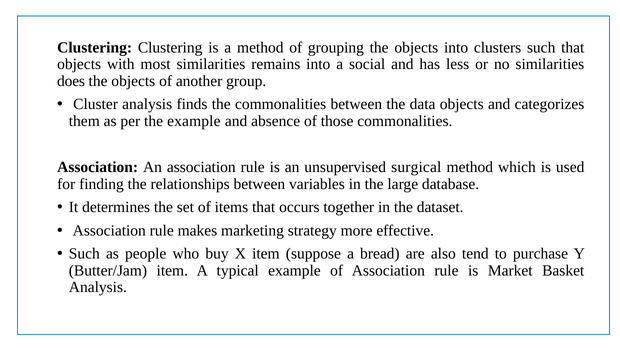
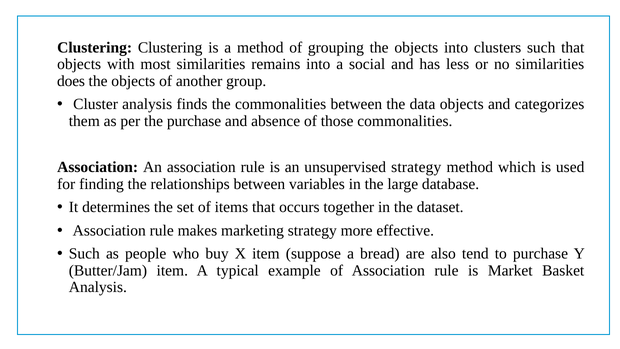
the example: example -> purchase (194, 121)
unsupervised surgical: surgical -> strategy (416, 167)
